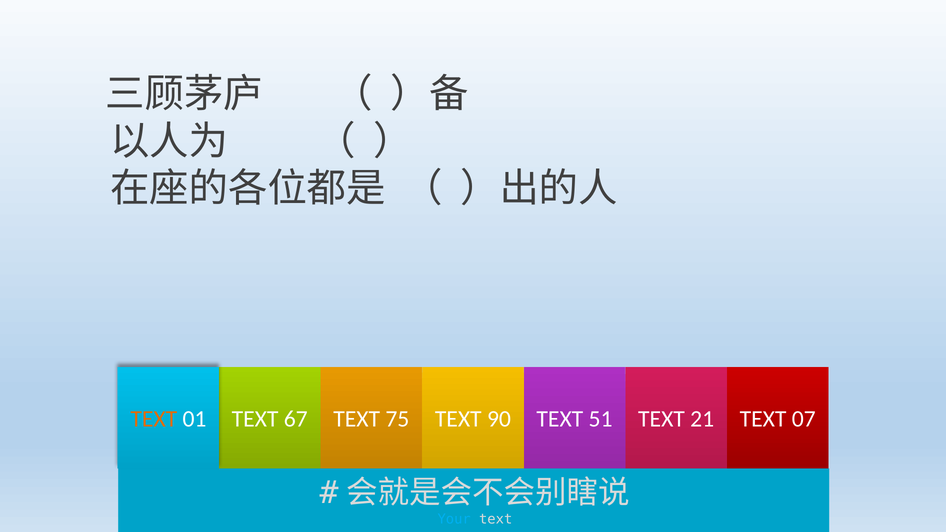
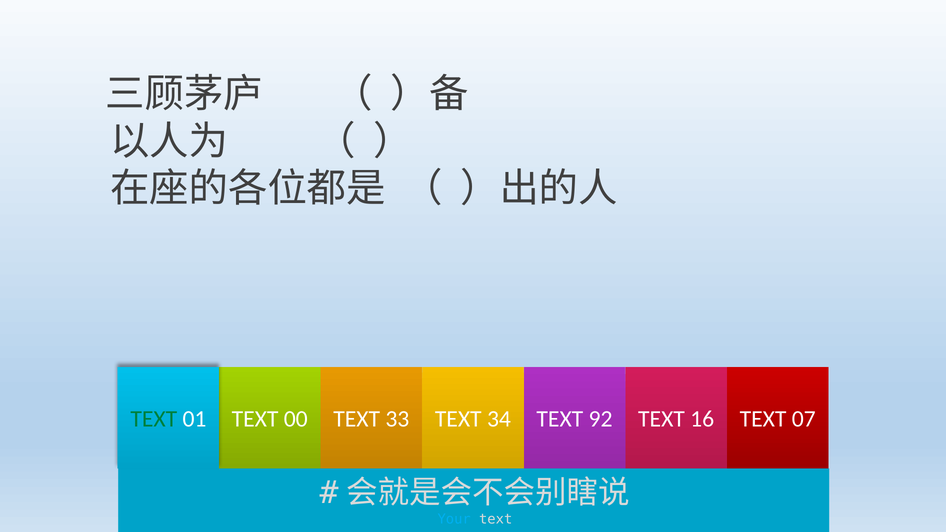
TEXT colour: orange -> green (154, 419)
67: 67 -> 00 (296, 419)
75: 75 -> 33 (397, 419)
90: 90 -> 34 (499, 419)
51: 51 -> 92 (601, 419)
21: 21 -> 16 (702, 419)
